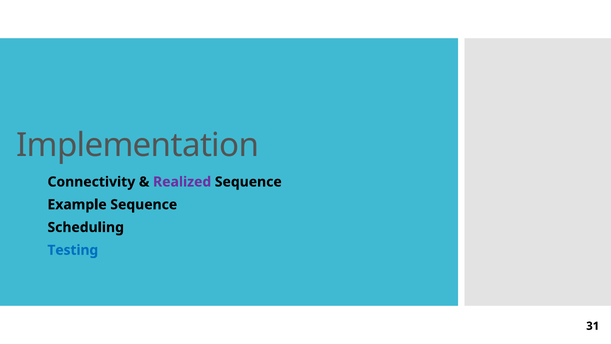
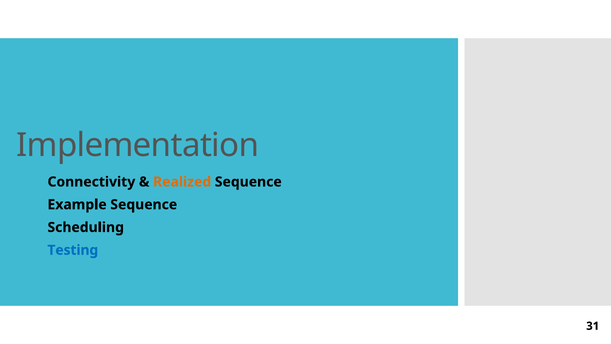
Realized colour: purple -> orange (182, 182)
